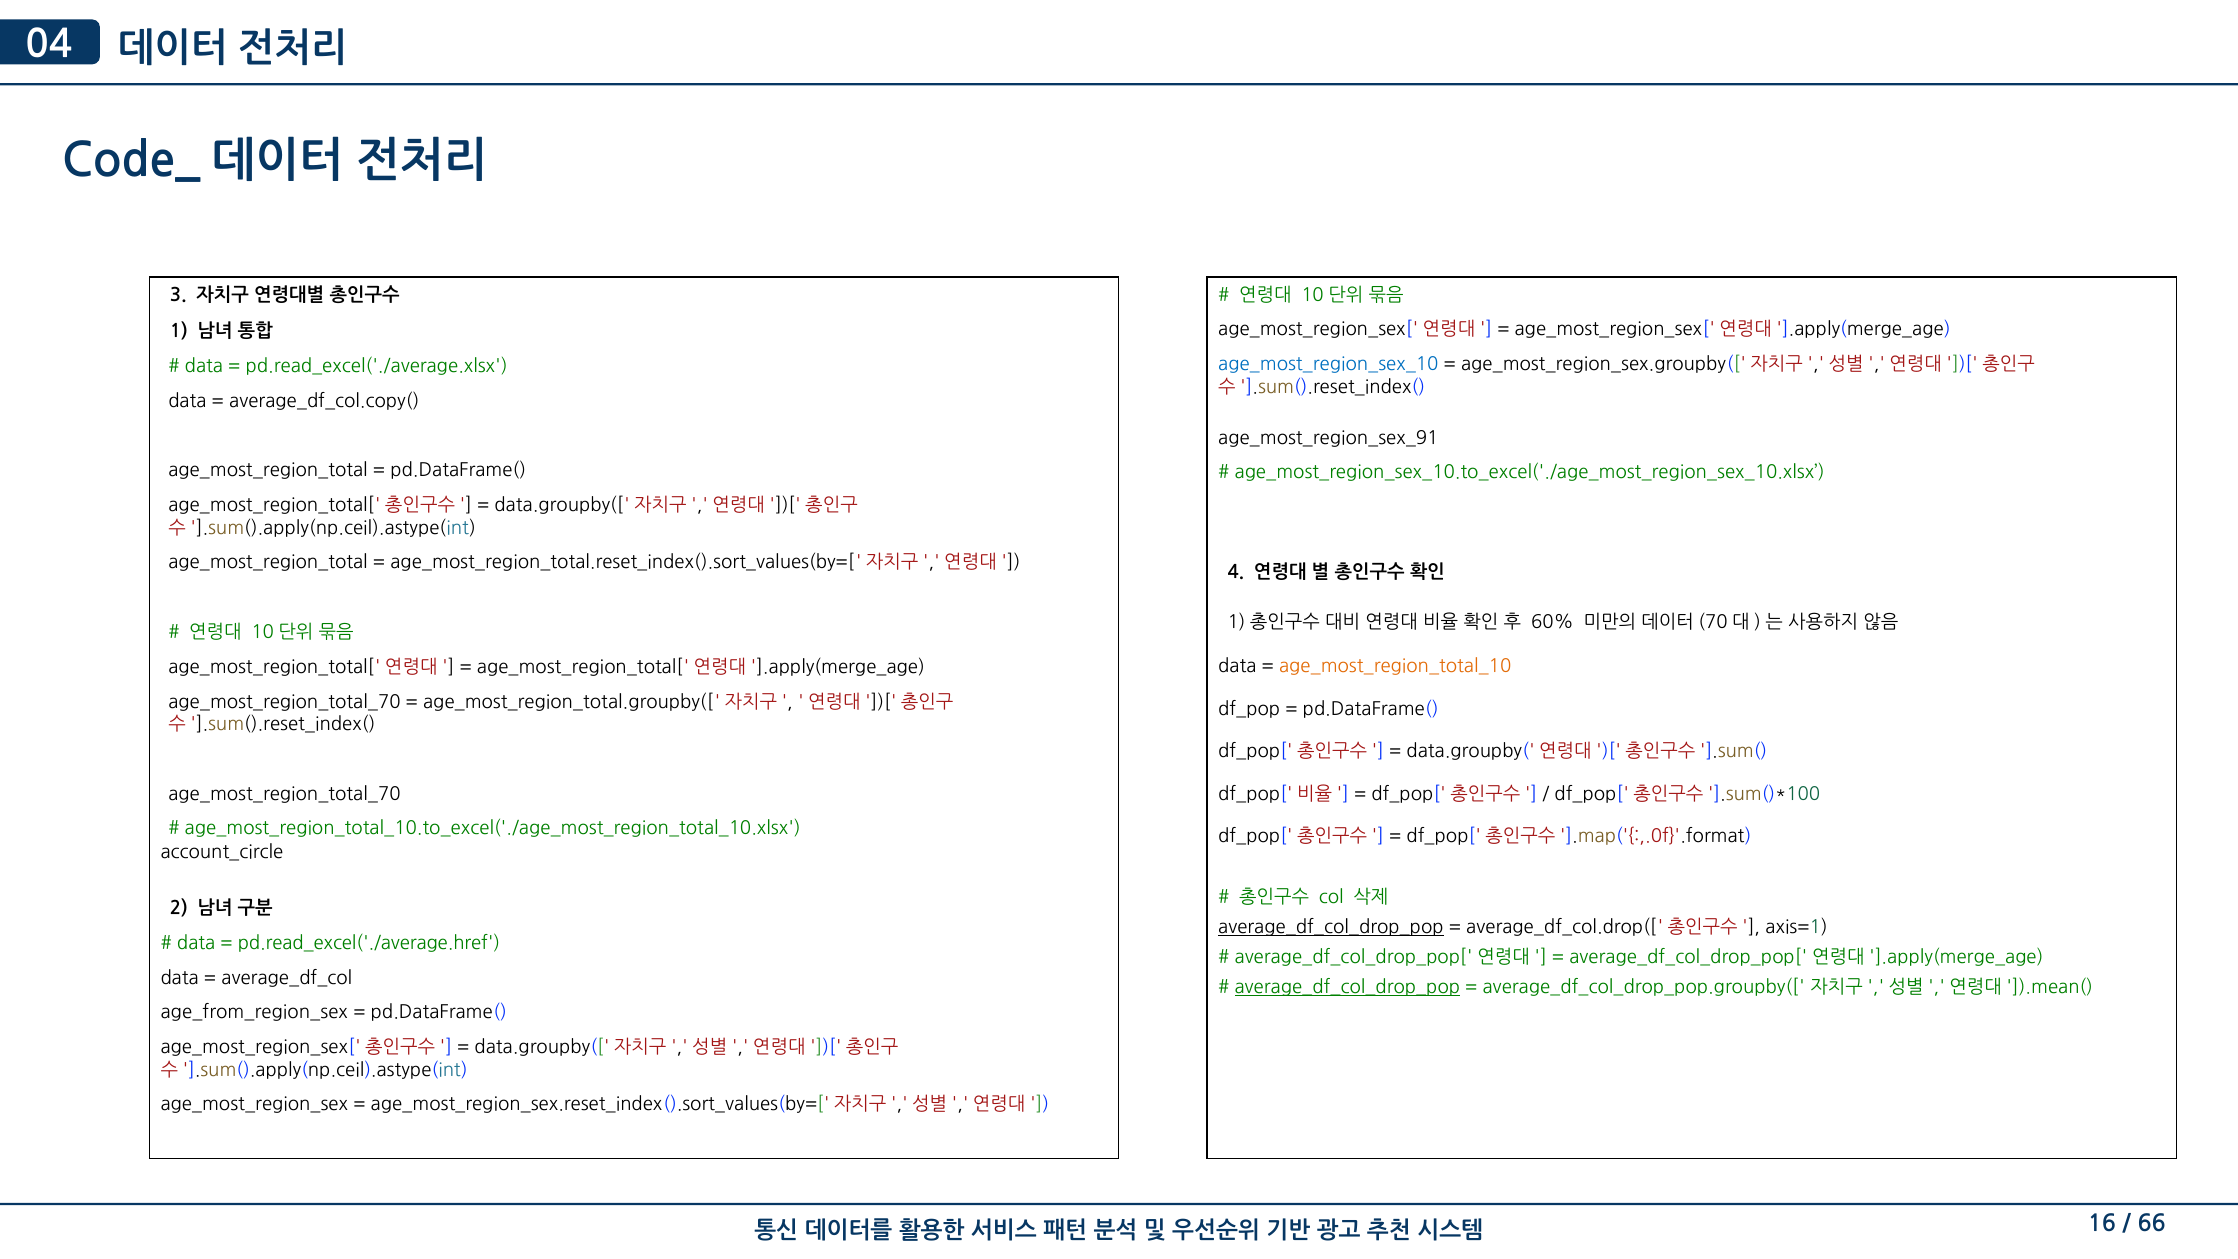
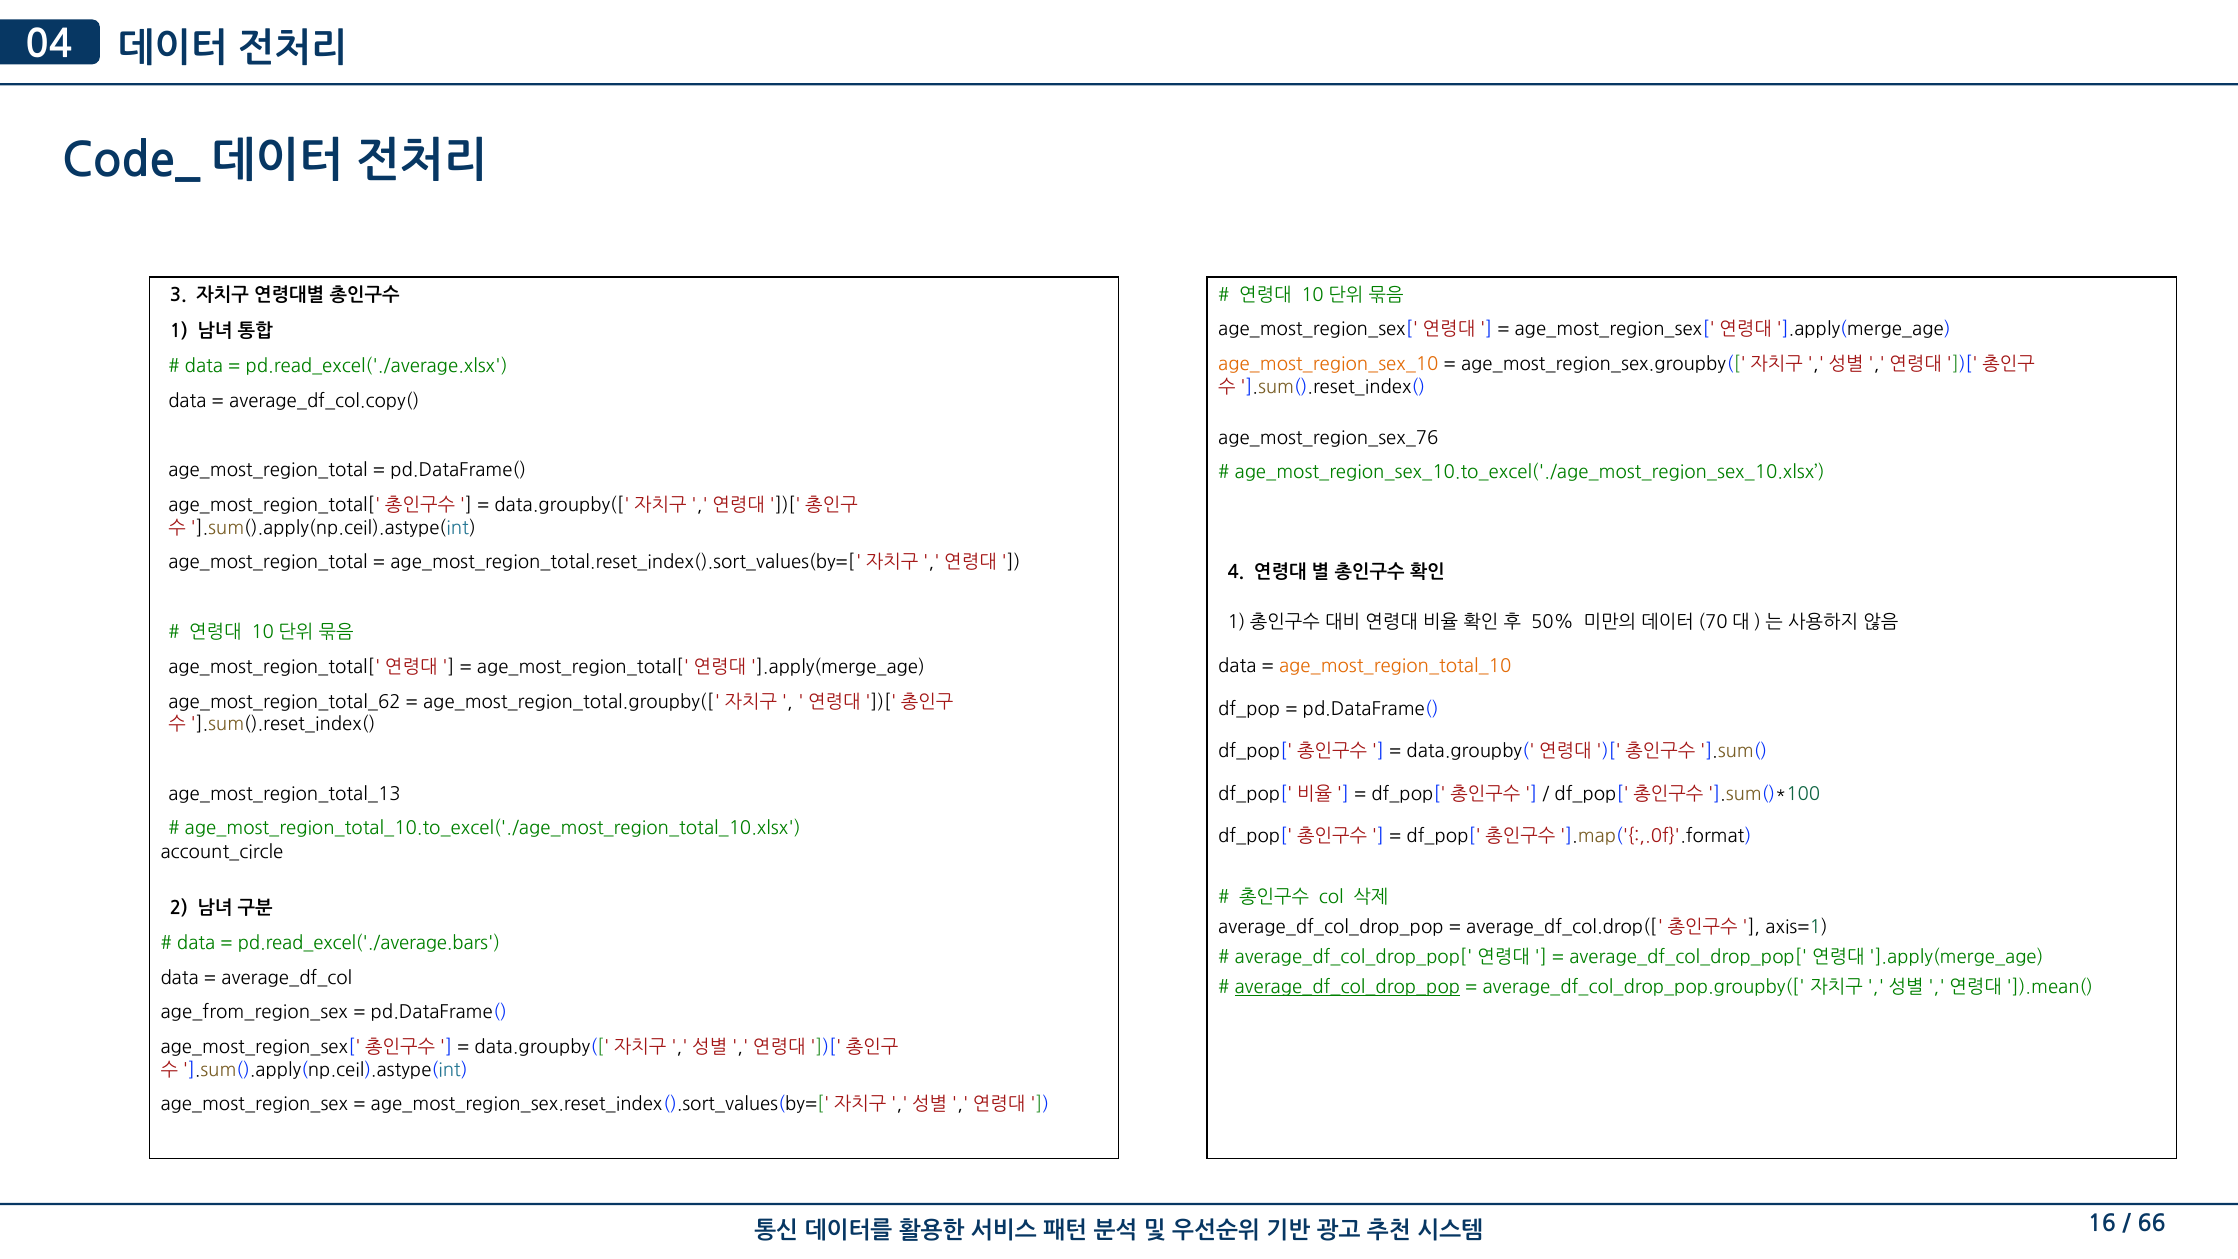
age_most_region_sex_10 colour: blue -> orange (1328, 365)
age_most_region_sex_91: age_most_region_sex_91 -> age_most_region_sex_76 (1328, 438)
60%: 60% -> 50% (1552, 622)
age_most_region_total_70: age_most_region_total_70 -> age_most_region_total_62 (284, 702)
age_most_region_total_70: age_most_region_total_70 -> age_most_region_total_13 (284, 794)
average_df_col_drop_pop underline: present -> none (1331, 927)
pd.read_excel('./average.href: pd.read_excel('./average.href -> pd.read_excel('./average.bars (369, 943)
